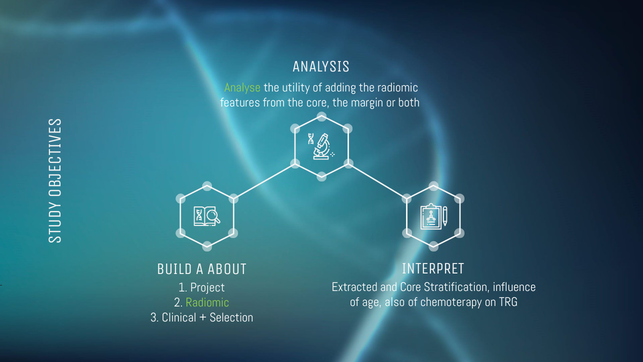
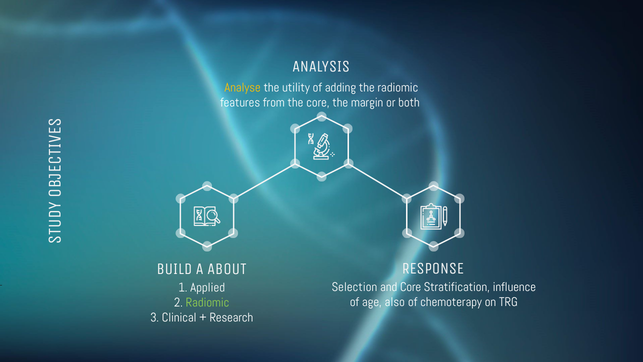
Analyse colour: light green -> yellow (243, 87)
INTERPRET: INTERPRET -> RESPONSE (433, 268)
Extracted: Extracted -> Selection (354, 287)
Project: Project -> Applied (208, 287)
Selection: Selection -> Research (231, 318)
